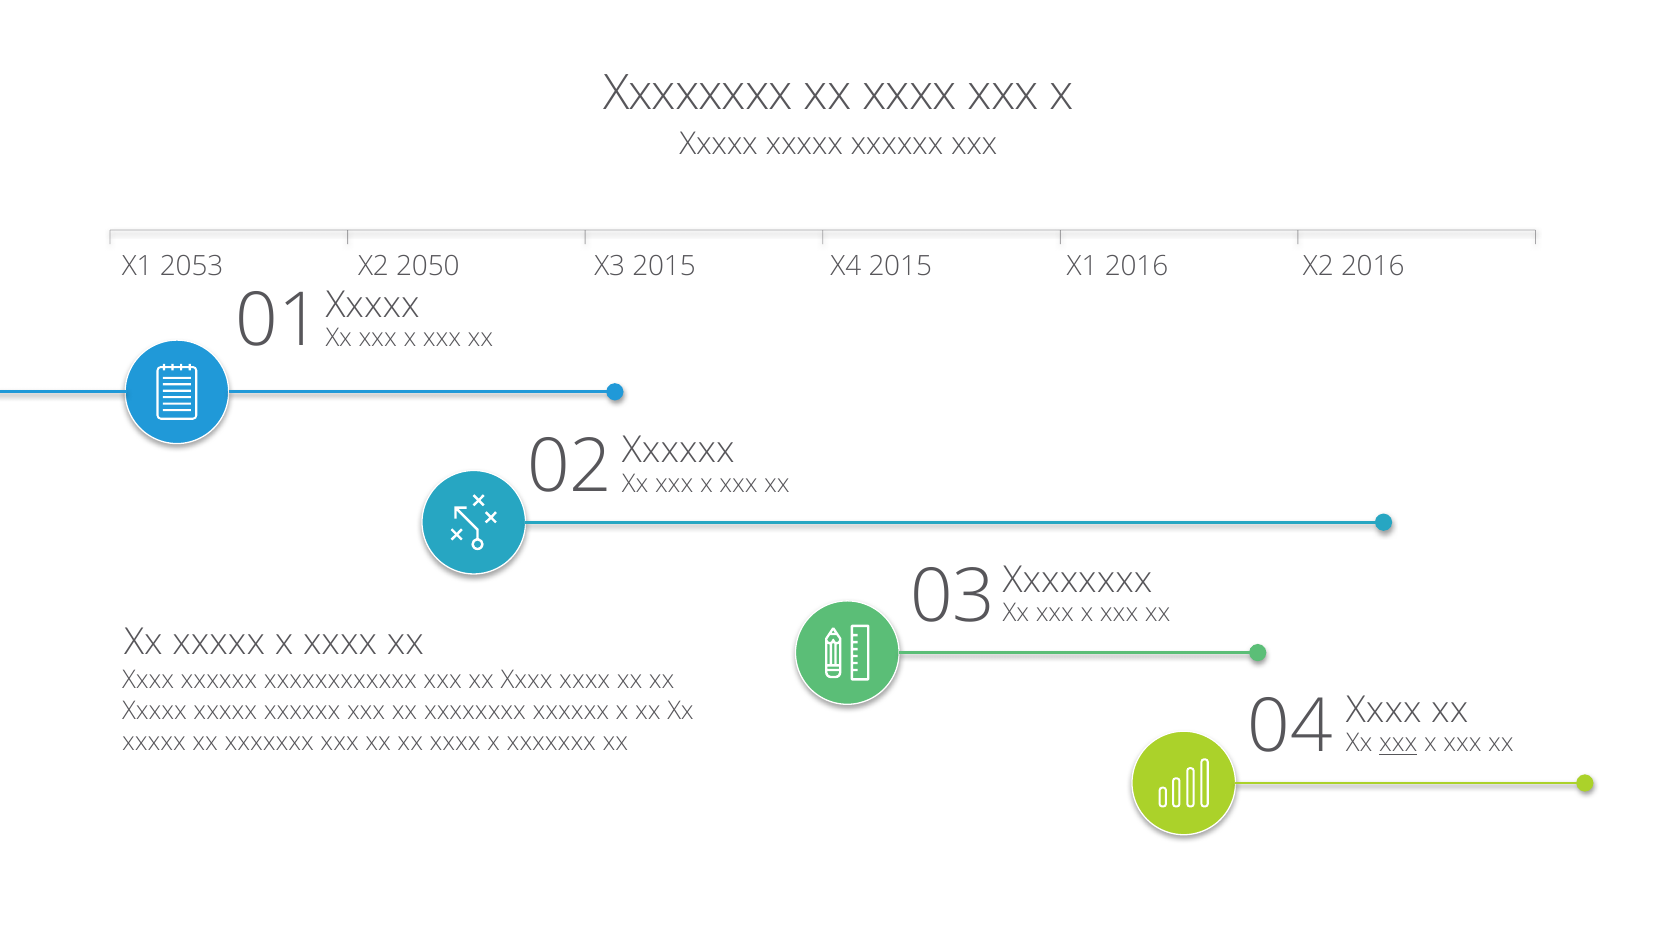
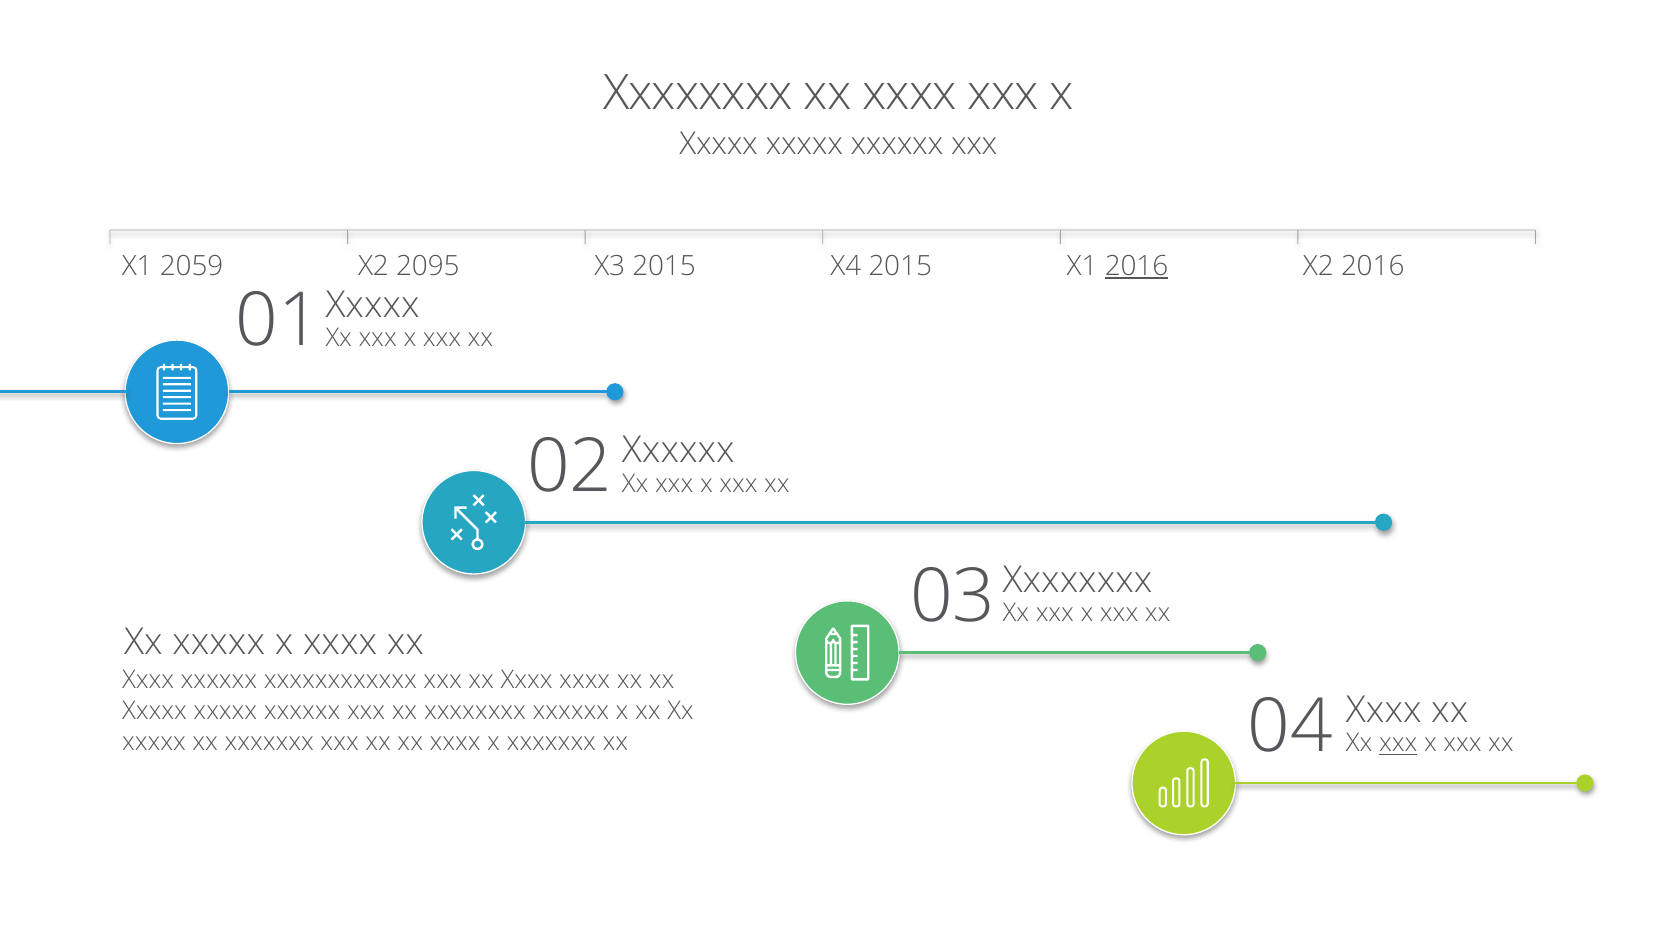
2053: 2053 -> 2059 (192, 266)
2050: 2050 -> 2095 (428, 266)
2016 underline: none -> present (1137, 266)
